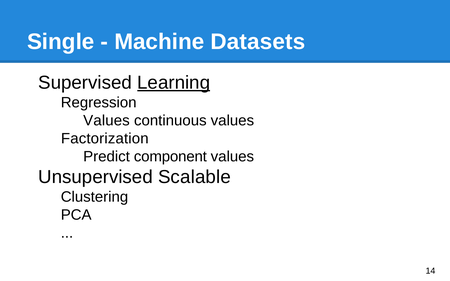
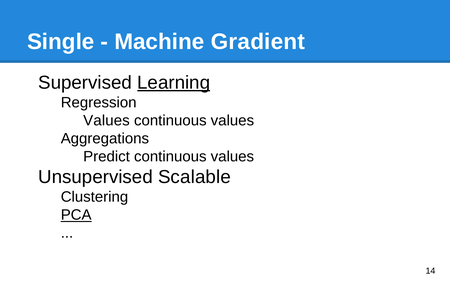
Datasets: Datasets -> Gradient (258, 42)
Factorization: Factorization -> Aggregations (105, 139)
Predict component: component -> continuous (170, 157)
PCA underline: none -> present (76, 215)
